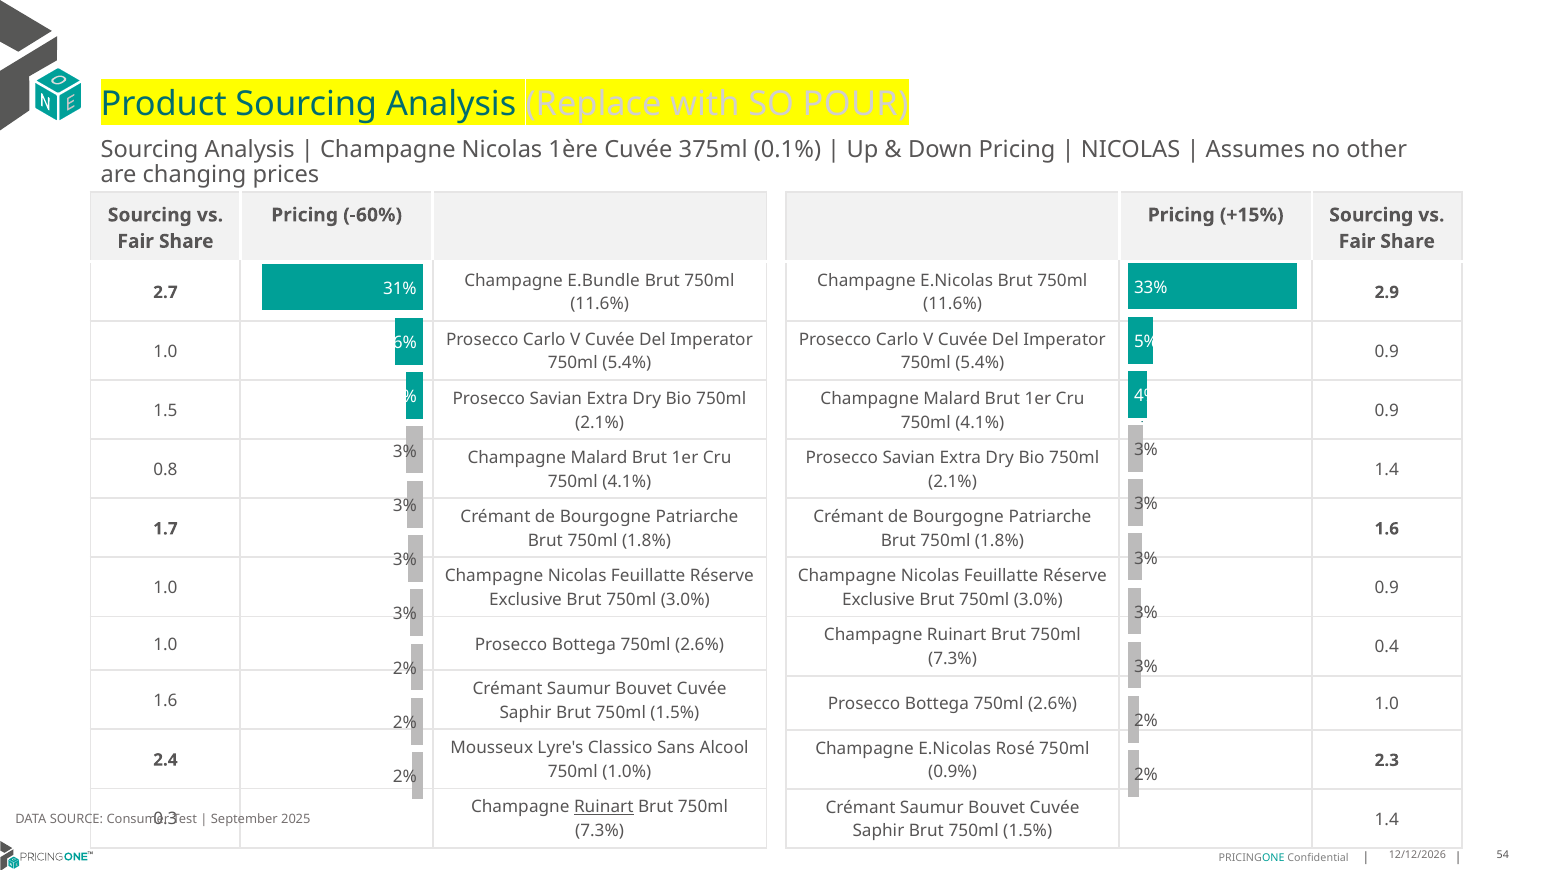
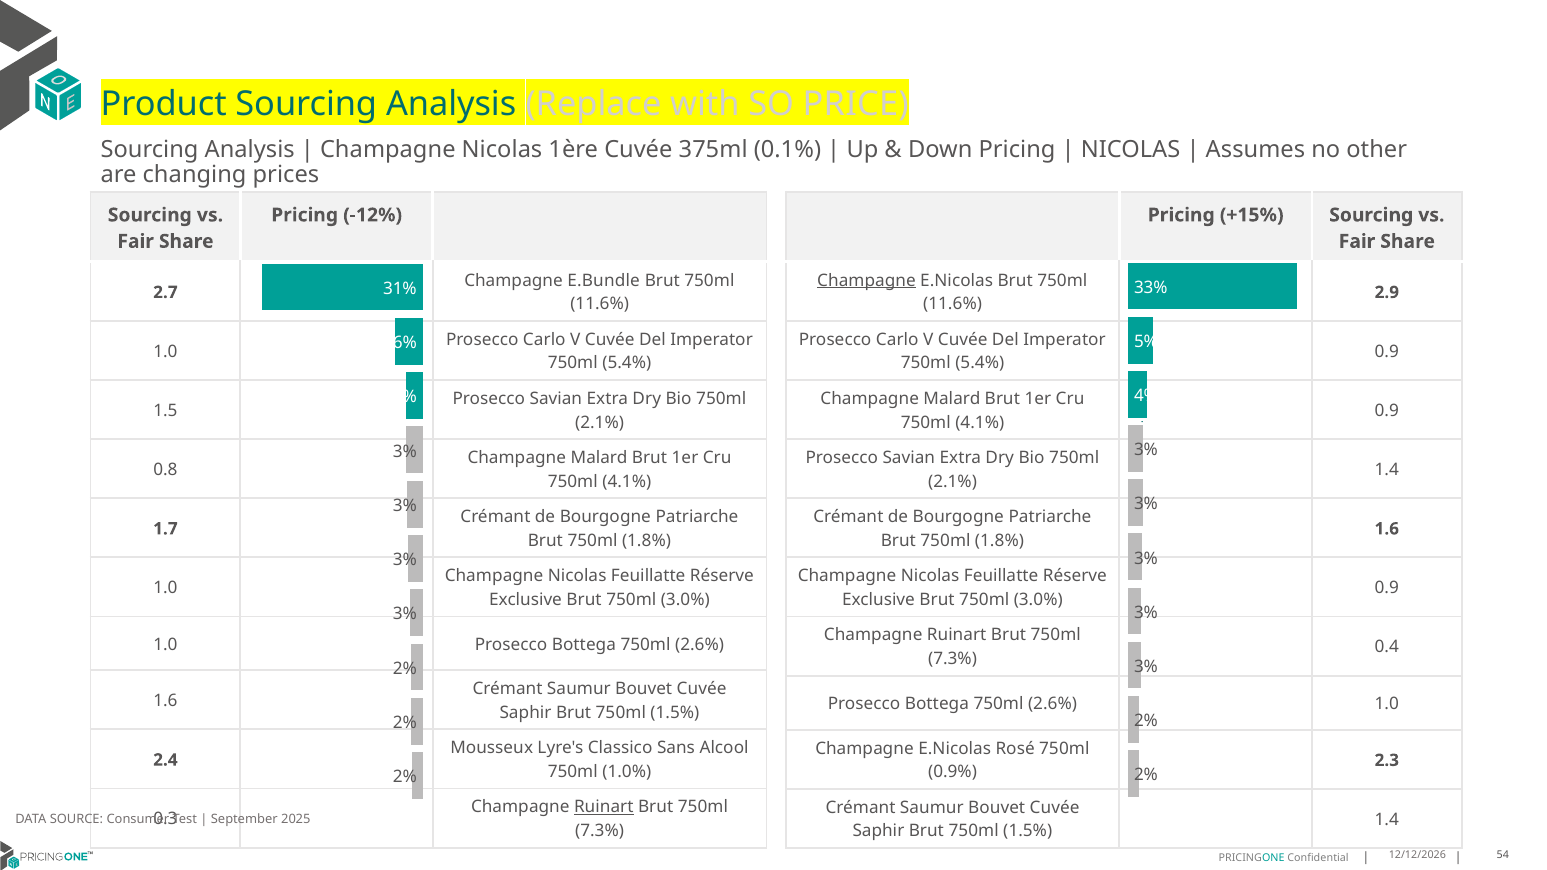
POUR: POUR -> PRICE (856, 104)
-60%: -60% -> -12% (373, 215)
Champagne underline: none -> present (866, 281)
